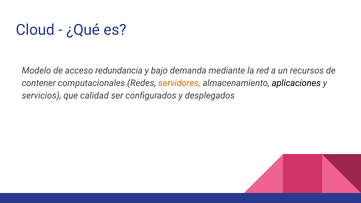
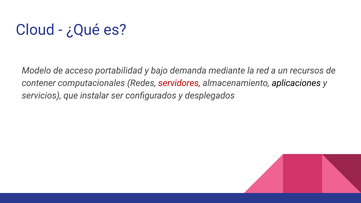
redundancia: redundancia -> portabilidad (119, 71)
servidores colour: orange -> red (179, 83)
calidad: calidad -> instalar (95, 96)
